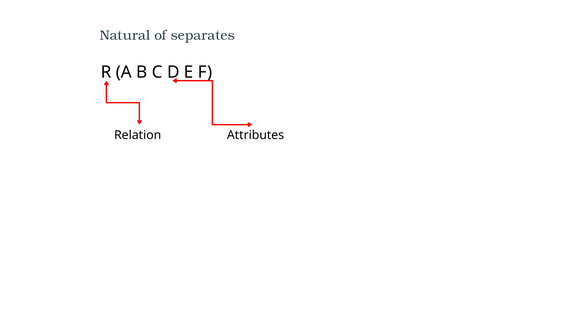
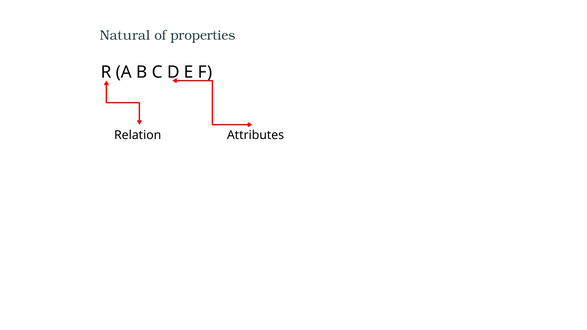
separates: separates -> properties (203, 35)
